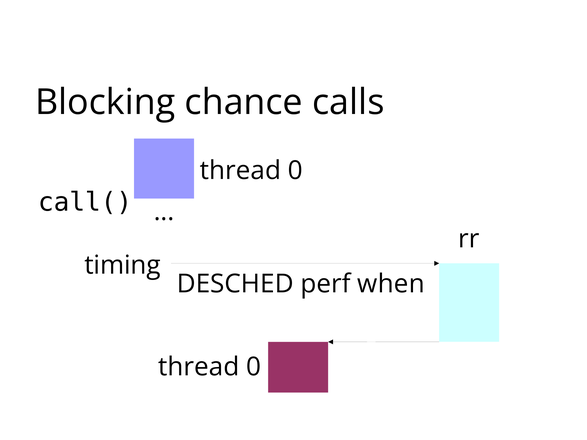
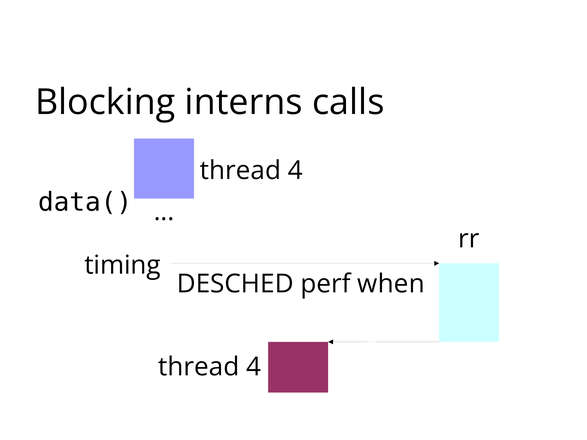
chance: chance -> interns (244, 102)
0: 0 -> 4 (295, 170)
call(: call( -> data( (85, 202)
0: 0 -> 4 (254, 367)
